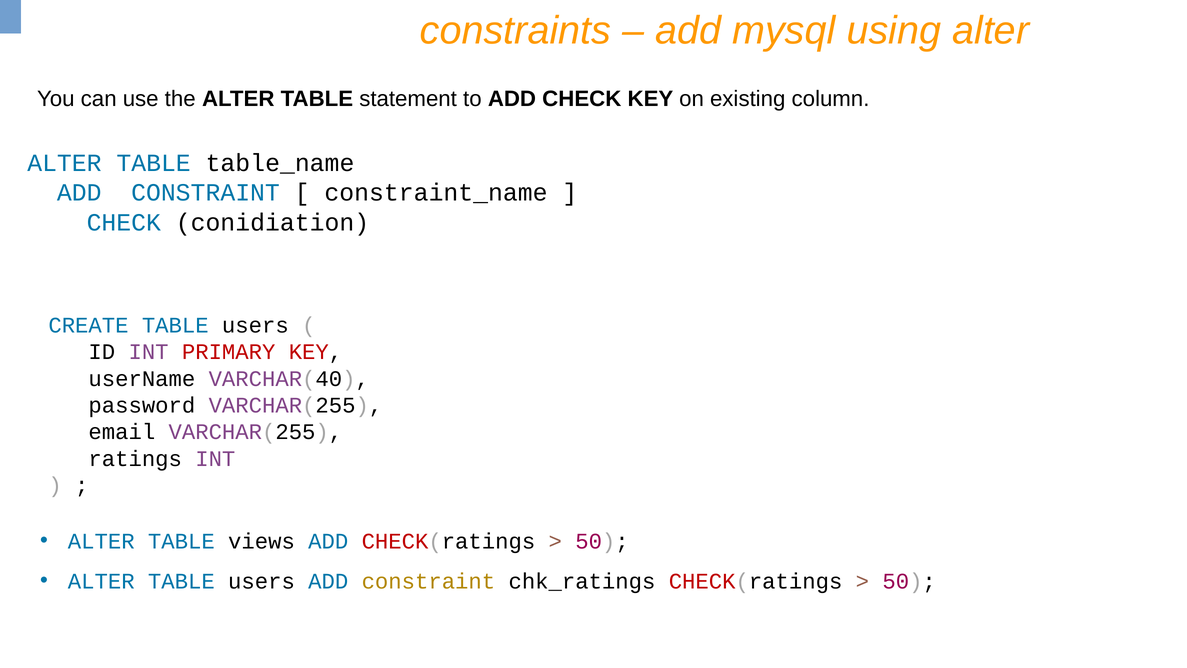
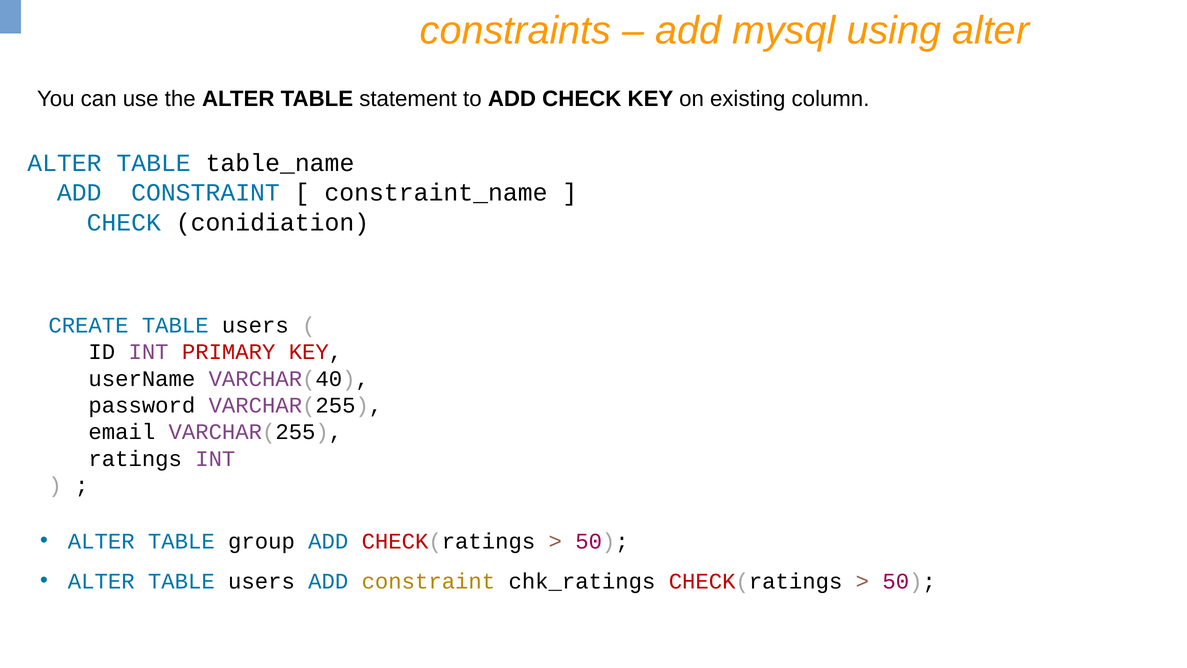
views: views -> group (261, 541)
